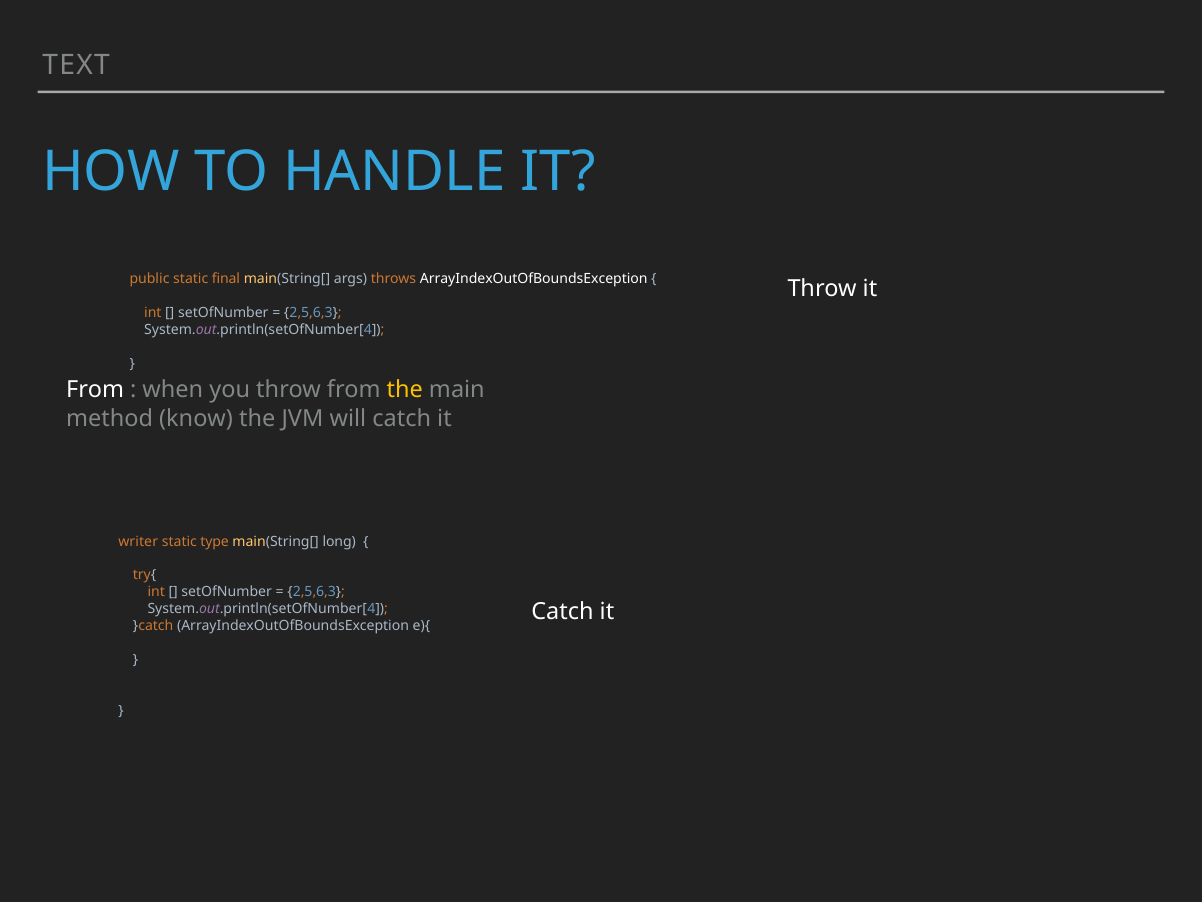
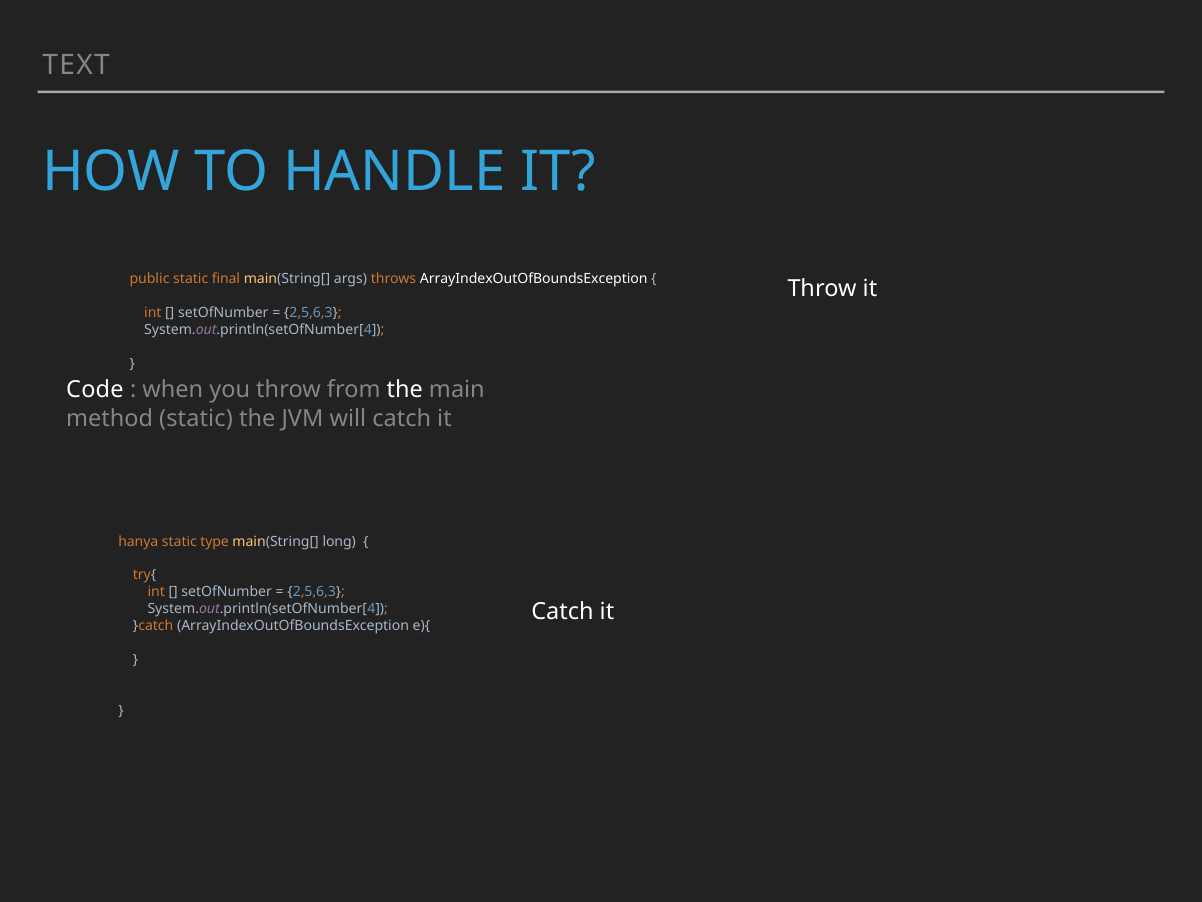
From: From -> Code (95, 390)
the colour: yellow -> white (405, 390)
method know: know -> static (196, 418)
writer: writer -> hanya (138, 541)
